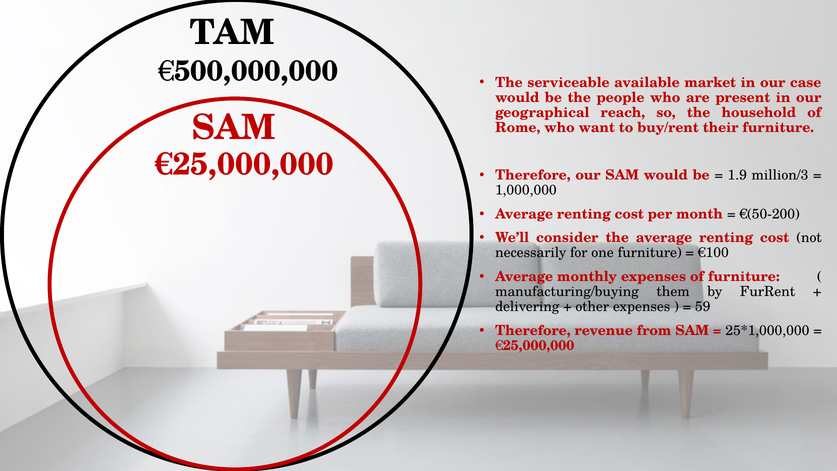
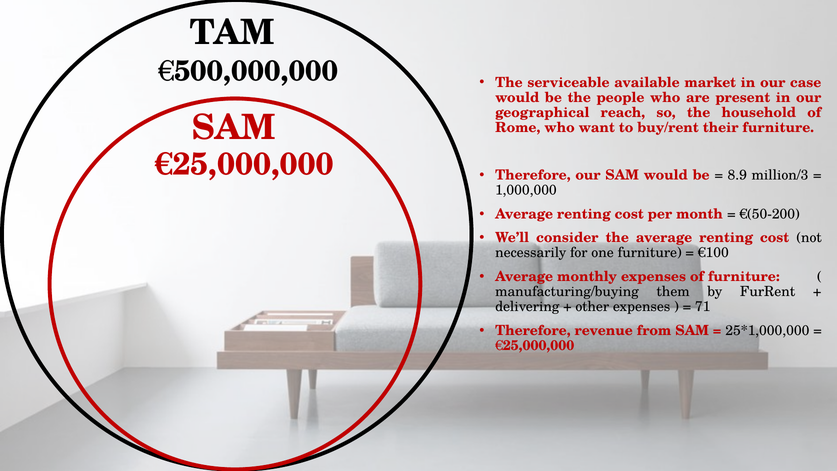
1.9: 1.9 -> 8.9 (737, 175)
59: 59 -> 71 (703, 307)
